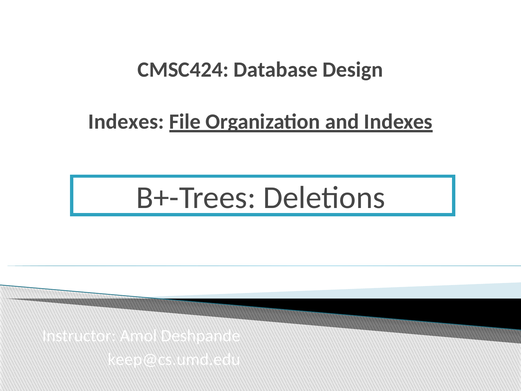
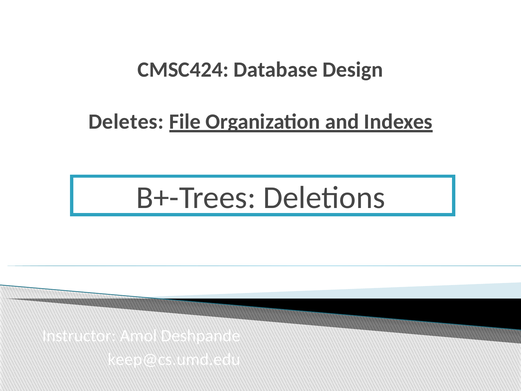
Indexes: Indexes -> Deletes (126, 122)
